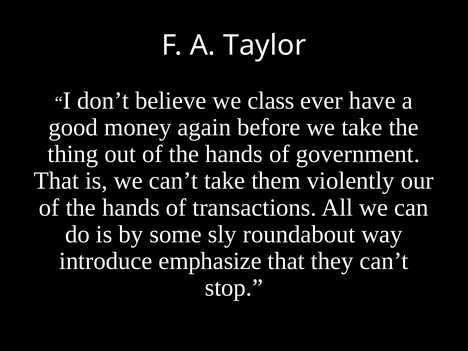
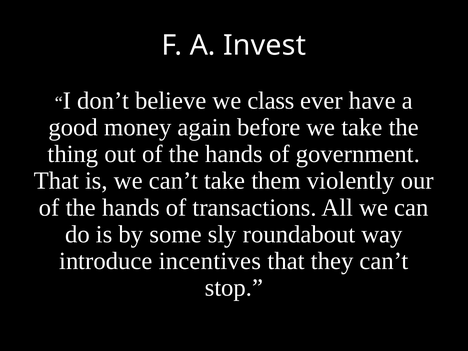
Taylor: Taylor -> Invest (265, 45)
emphasize: emphasize -> incentives (210, 261)
